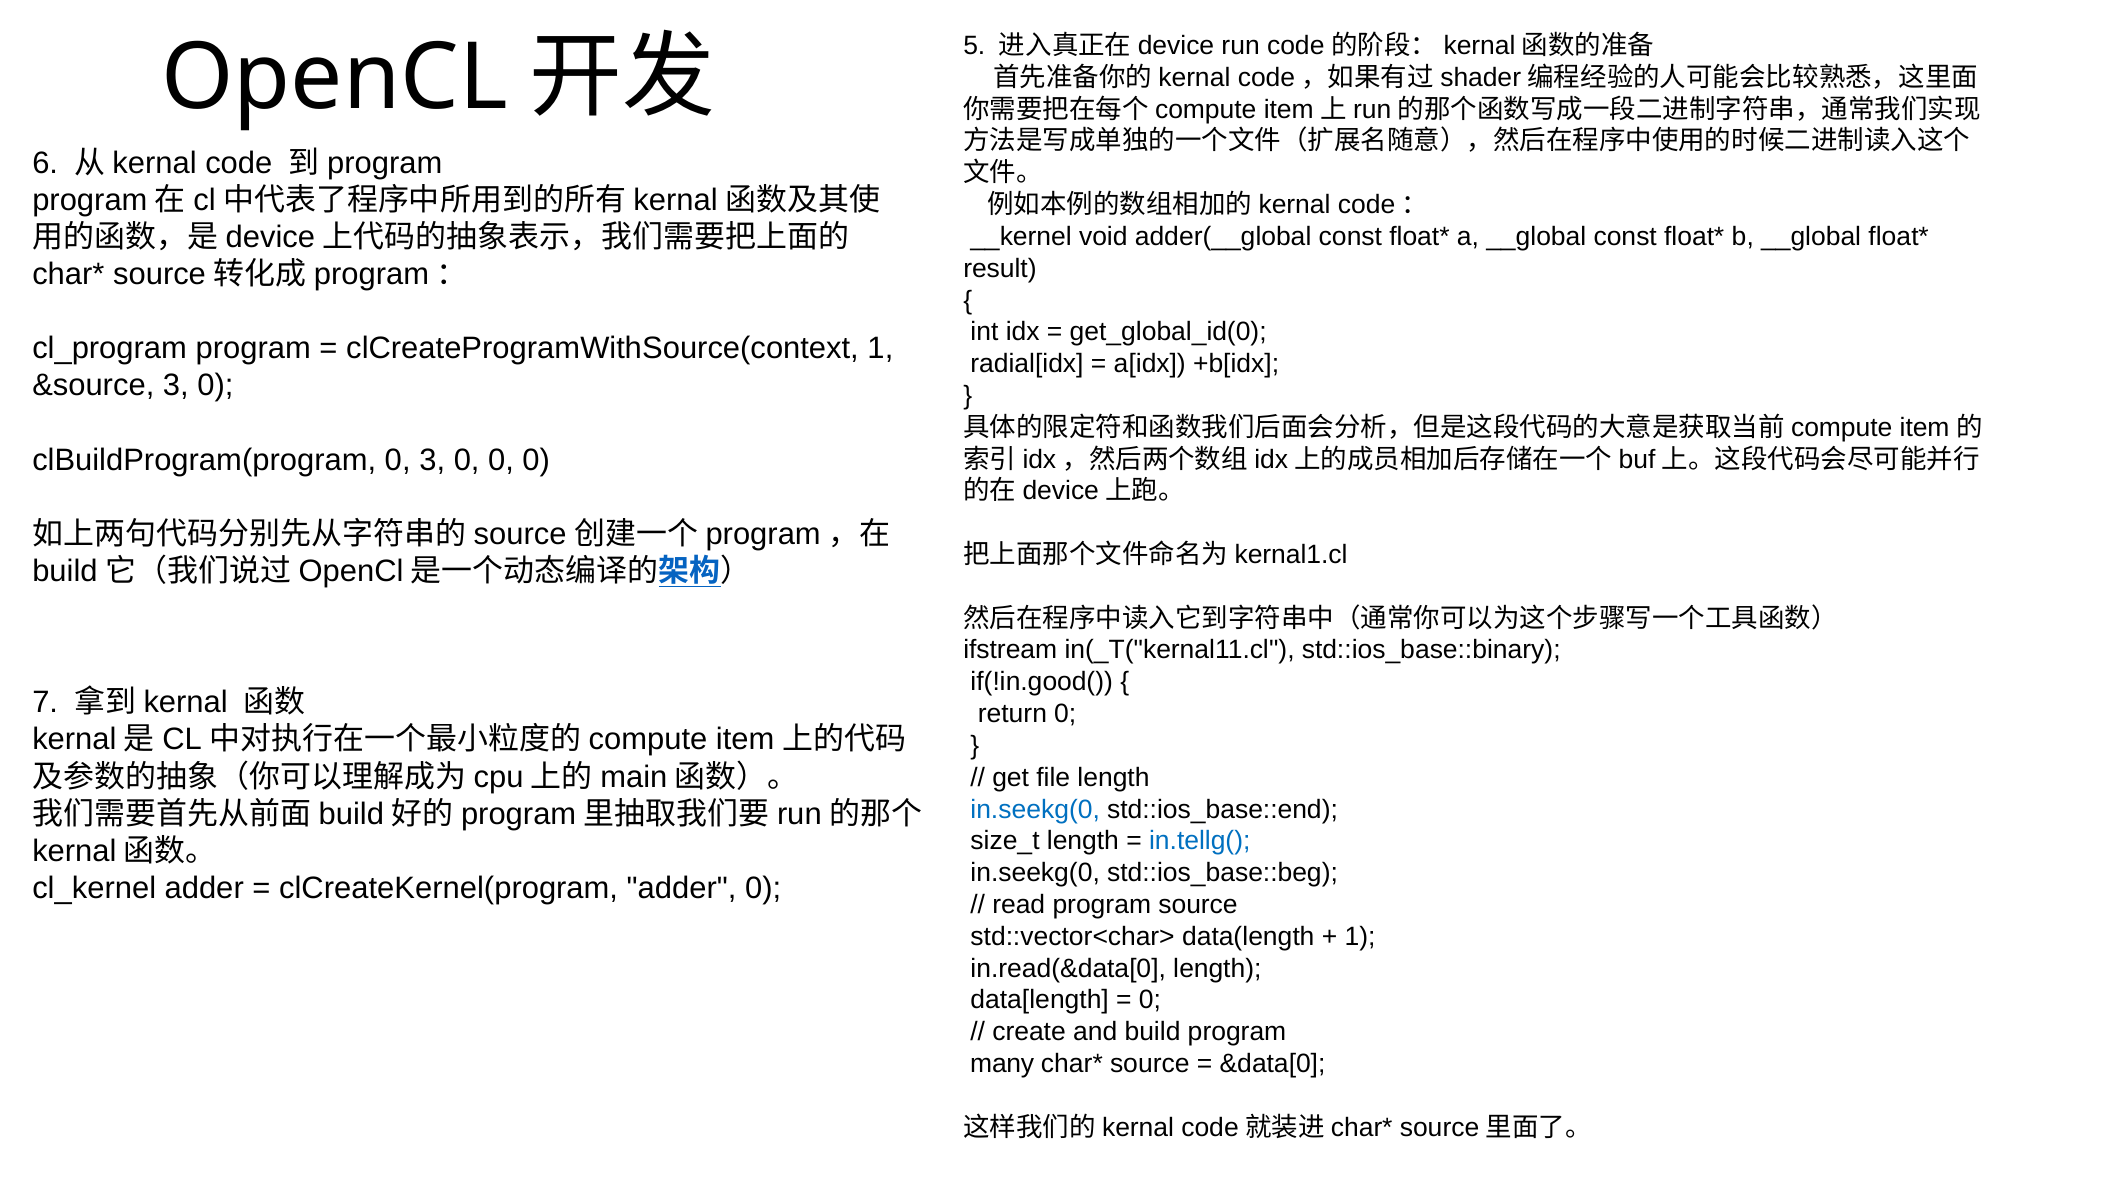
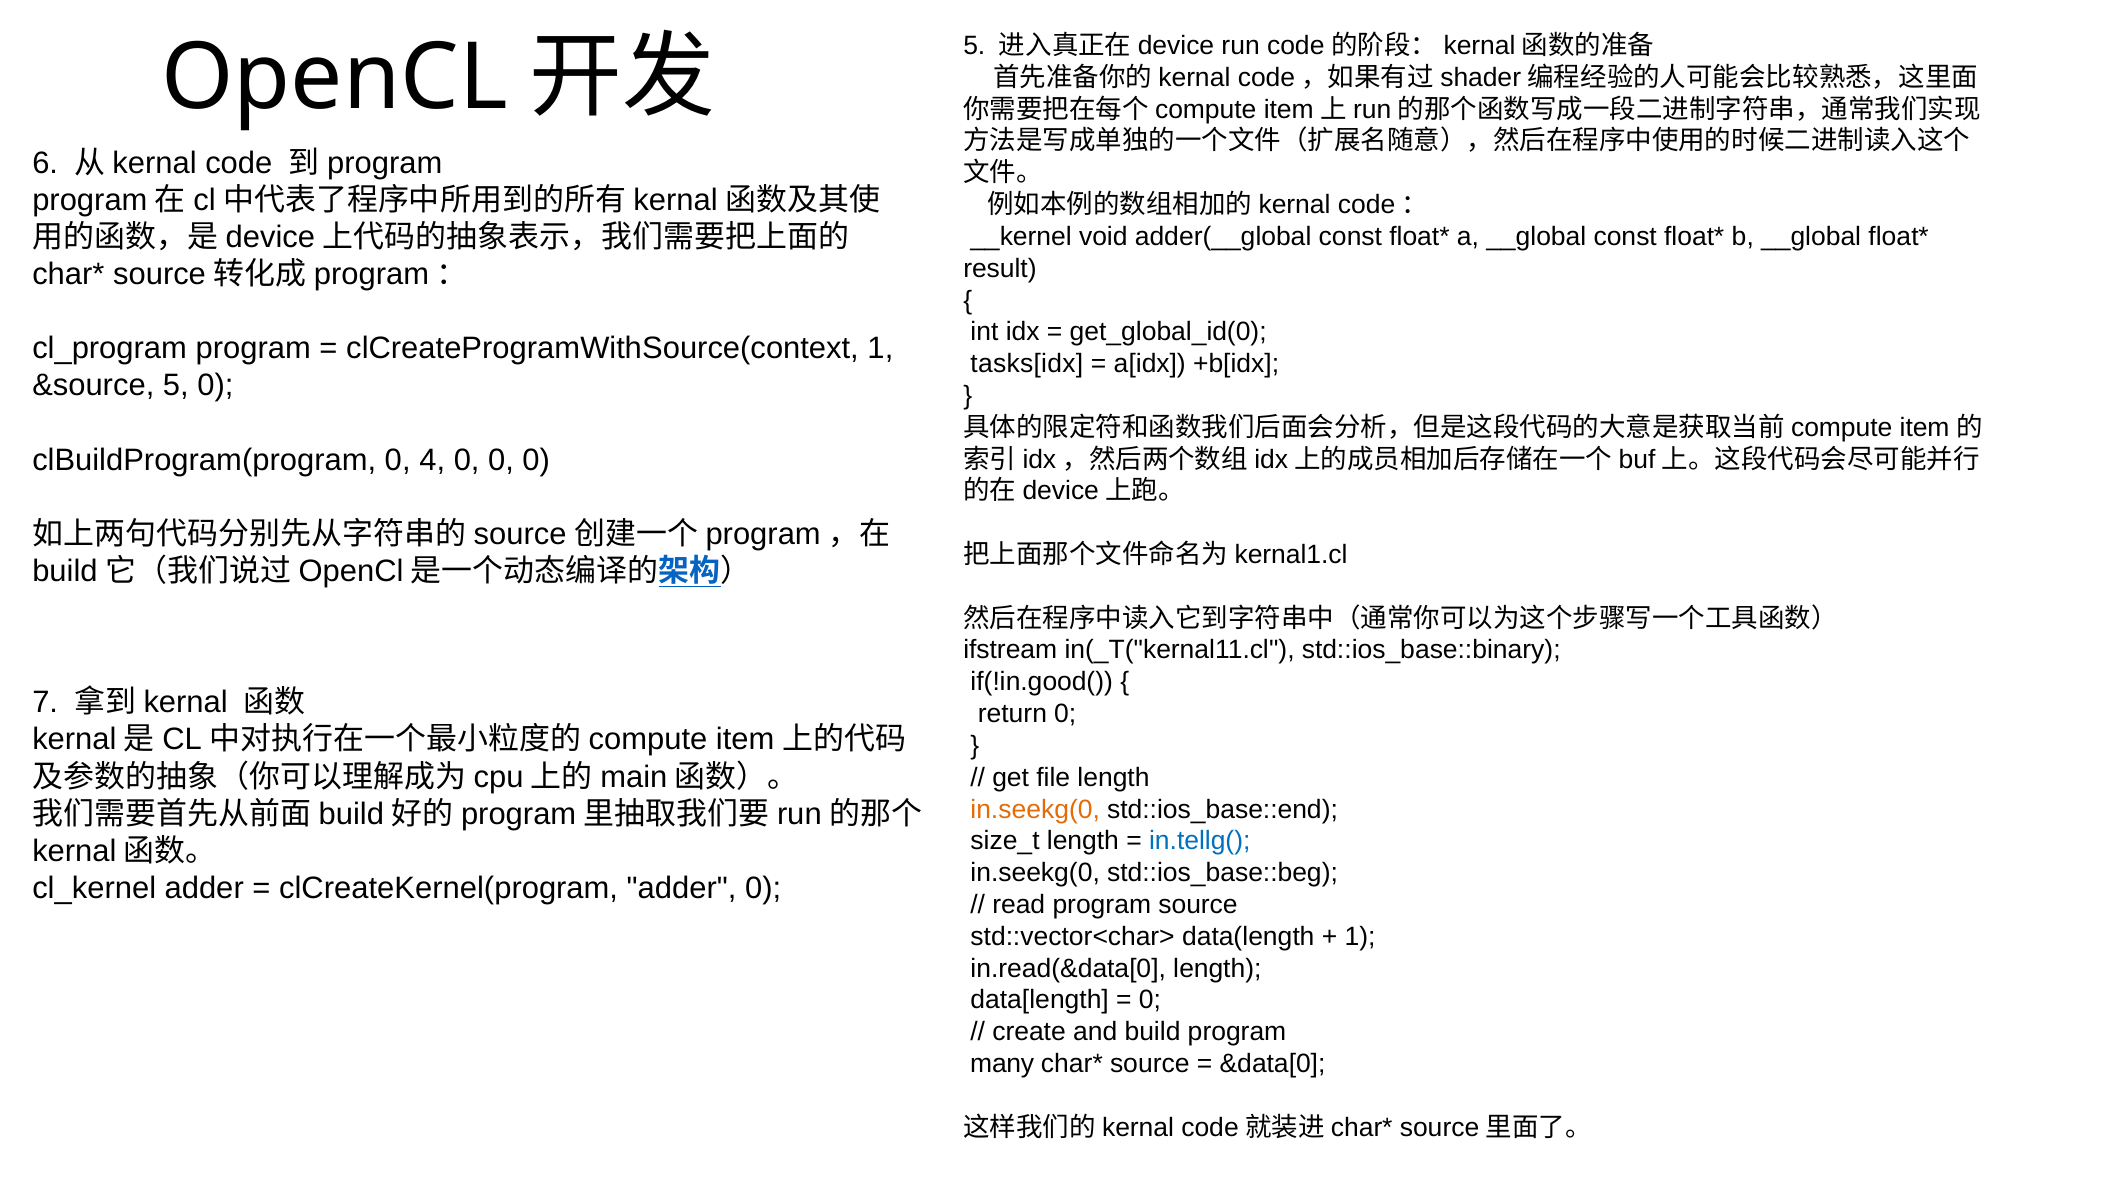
radial[idx: radial[idx -> tasks[idx (1027, 364)
&source 3: 3 -> 5 (176, 386)
0 3: 3 -> 4 (432, 460)
in.seekg(0 colour: blue -> orange (1035, 809)
